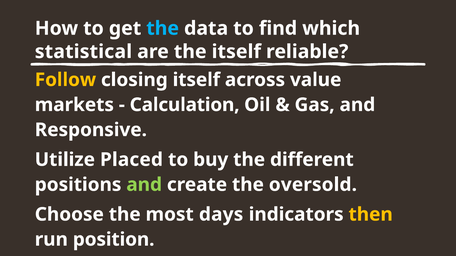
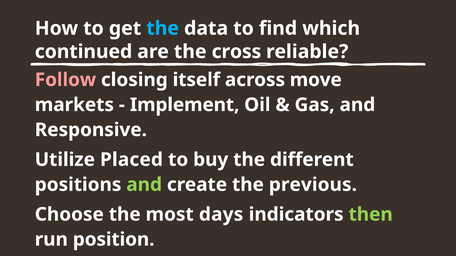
statistical: statistical -> continued (84, 52)
the itself: itself -> cross (236, 52)
Follow colour: yellow -> pink (65, 80)
value: value -> move (316, 80)
Calculation: Calculation -> Implement (185, 105)
oversold: oversold -> previous (313, 185)
then colour: yellow -> light green (371, 215)
